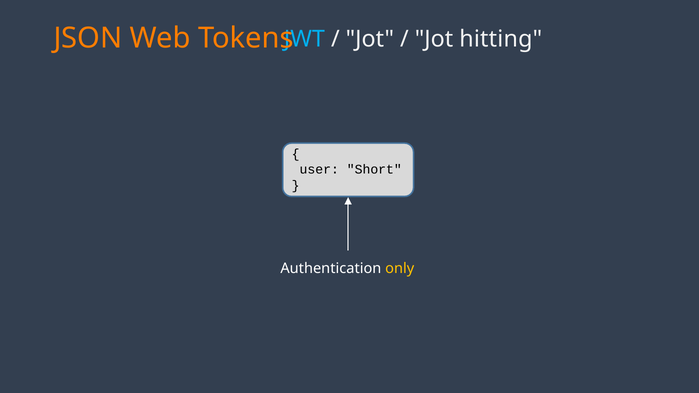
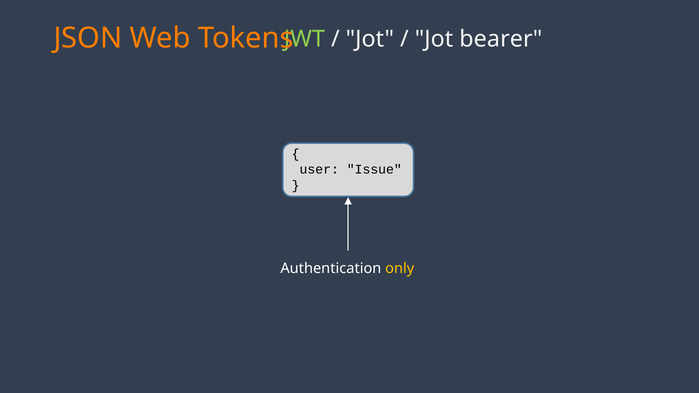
JWT colour: light blue -> light green (304, 39)
hitting: hitting -> bearer (501, 39)
Short: Short -> Issue (374, 170)
